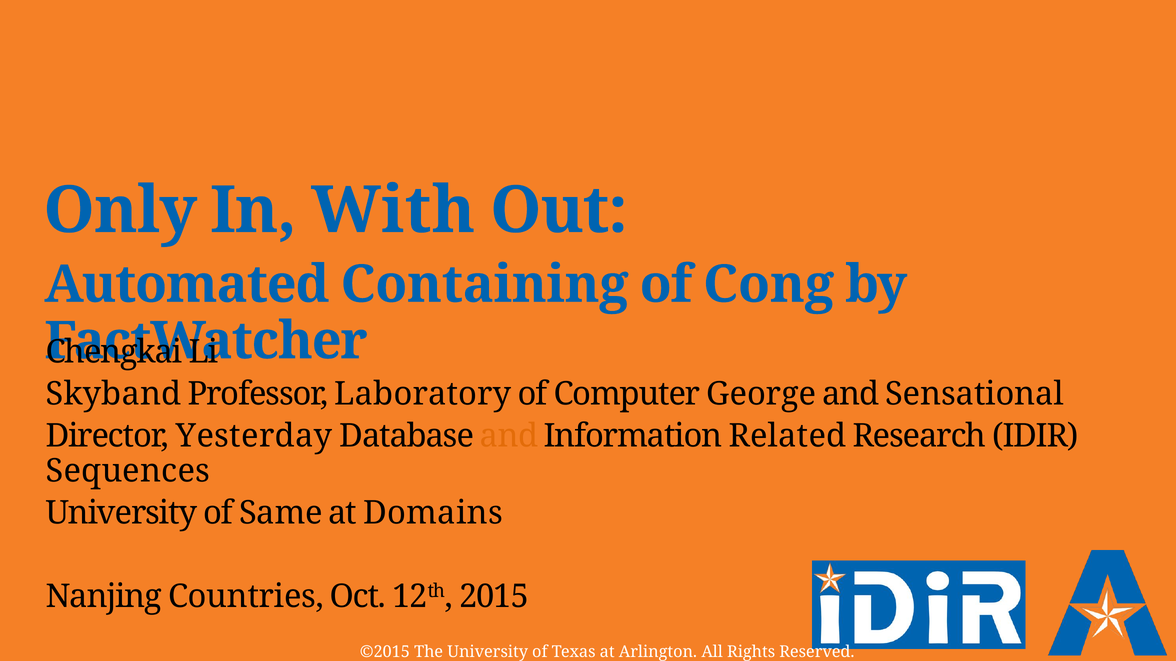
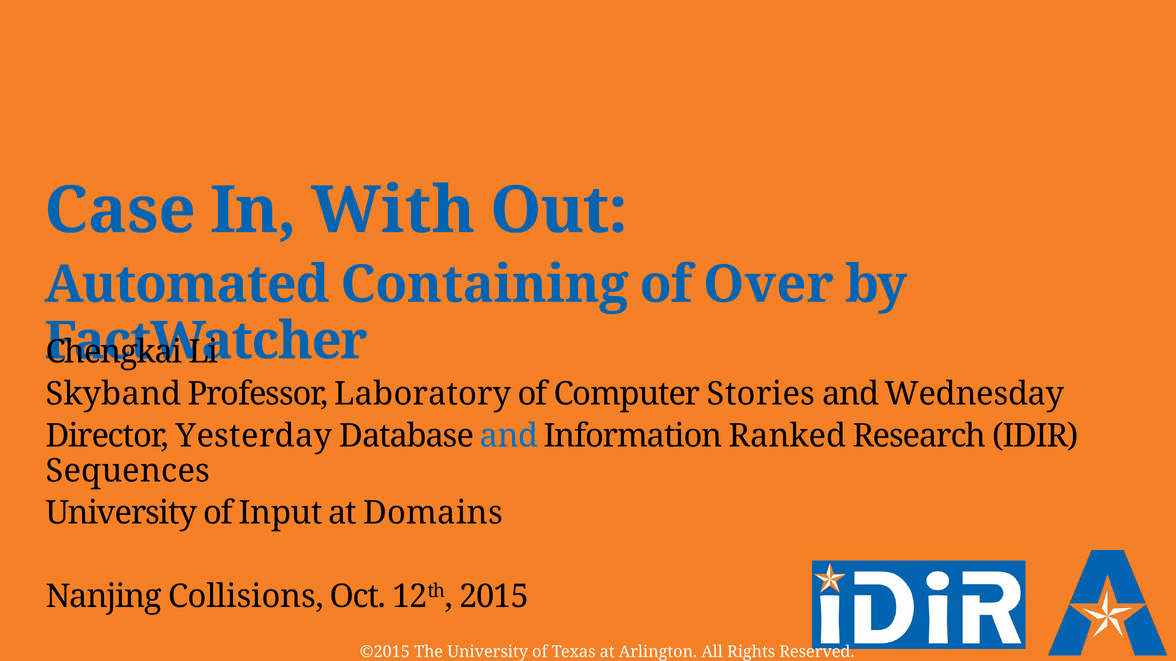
Only: Only -> Case (120, 211)
Cong: Cong -> Over (768, 285)
George: George -> Stories (761, 394)
Sensational: Sensational -> Wednesday (975, 394)
and colour: orange -> blue (509, 436)
Related: Related -> Ranked (788, 436)
Same: Same -> Input (281, 513)
Countries: Countries -> Collisions (246, 597)
